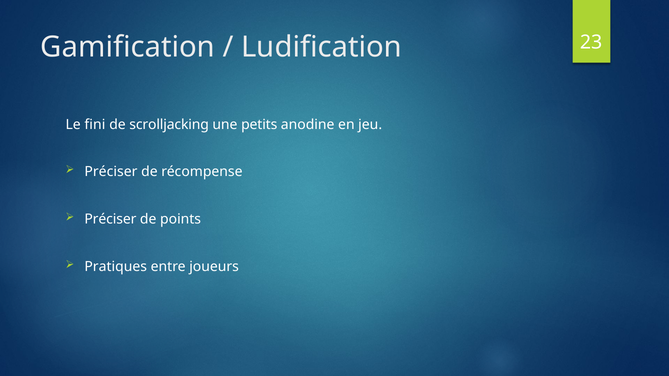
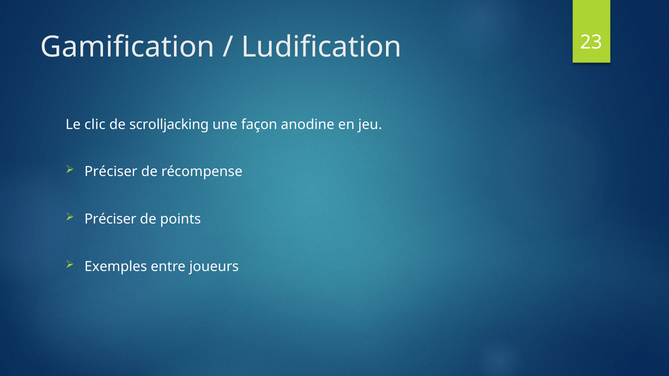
fini: fini -> clic (95, 125)
petits: petits -> façon (259, 125)
Pratiques: Pratiques -> Exemples (116, 267)
